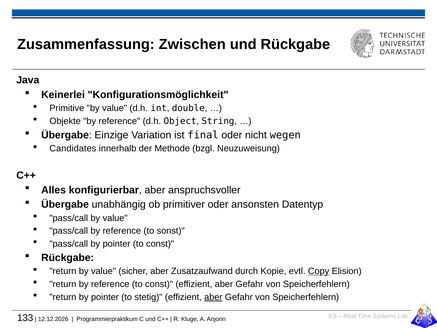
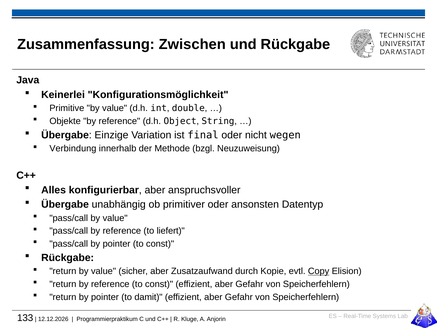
Candidates: Candidates -> Verbindung (73, 148)
sonst: sonst -> liefert (171, 231)
stetig: stetig -> damit (148, 297)
aber underline: present -> none (213, 297)
